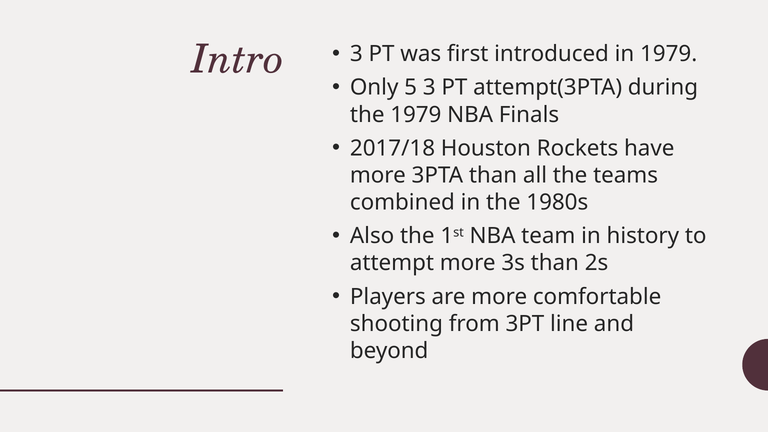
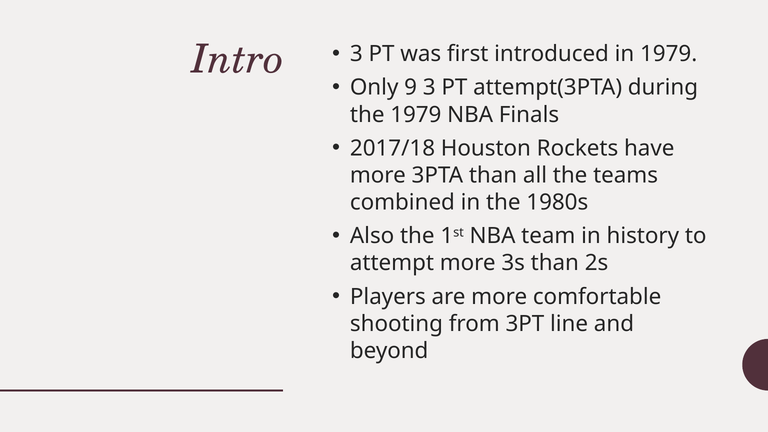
5: 5 -> 9 (411, 88)
